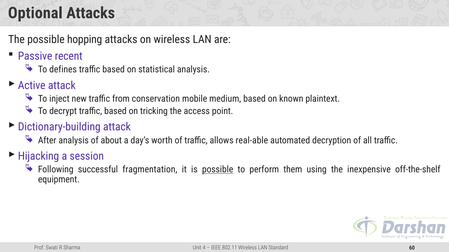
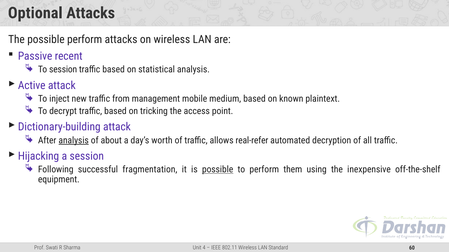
possible hopping: hopping -> perform (85, 39)
To defines: defines -> session (63, 70)
conservation: conservation -> management (156, 99)
analysis underline: none -> present (74, 141)
real-able: real-able -> real-refer (252, 141)
